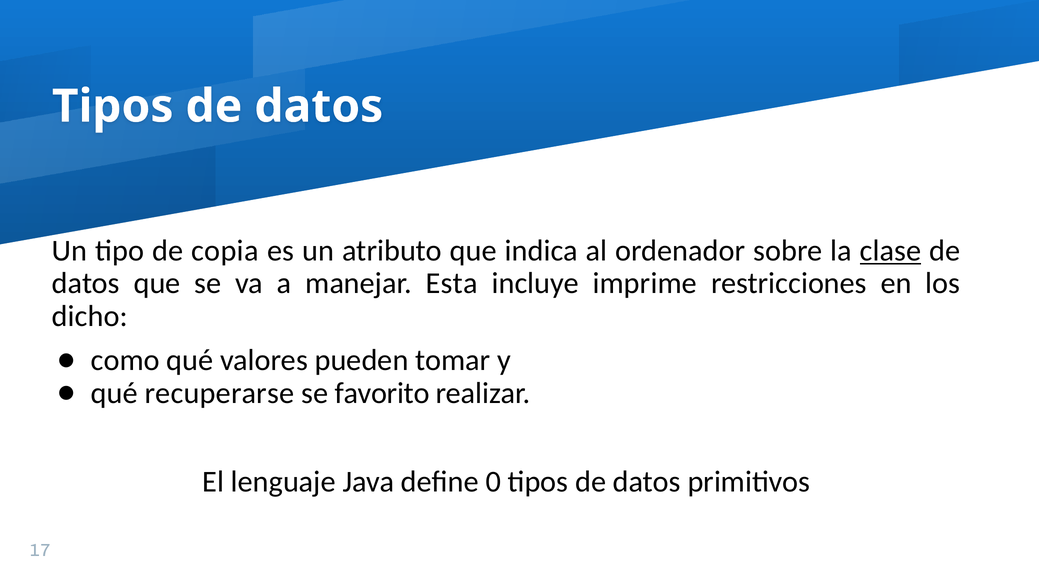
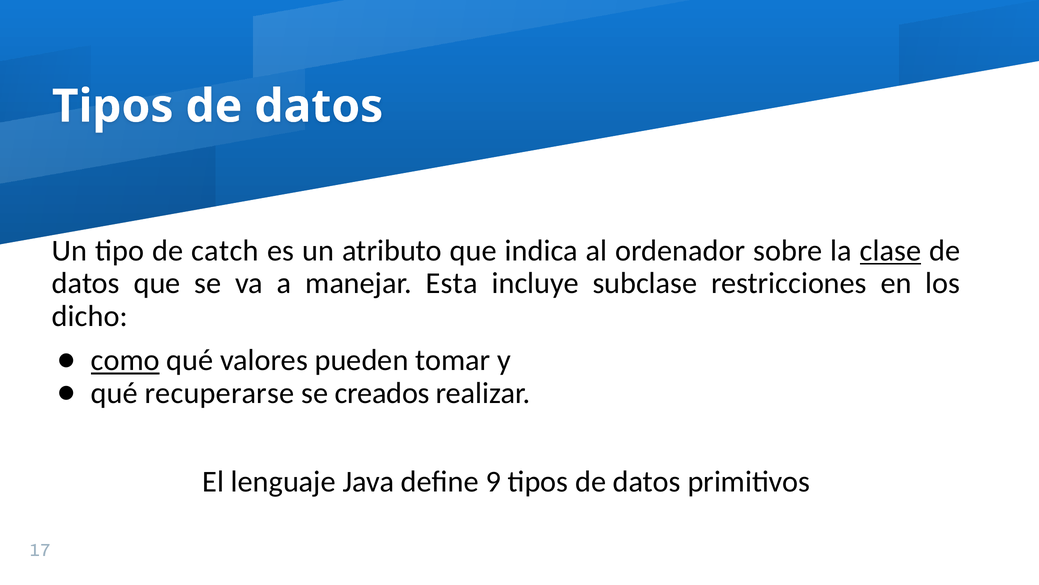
copia: copia -> catch (225, 250)
imprime: imprime -> subclase (645, 283)
como underline: none -> present (125, 360)
favorito: favorito -> creados (382, 393)
0: 0 -> 9 (493, 481)
